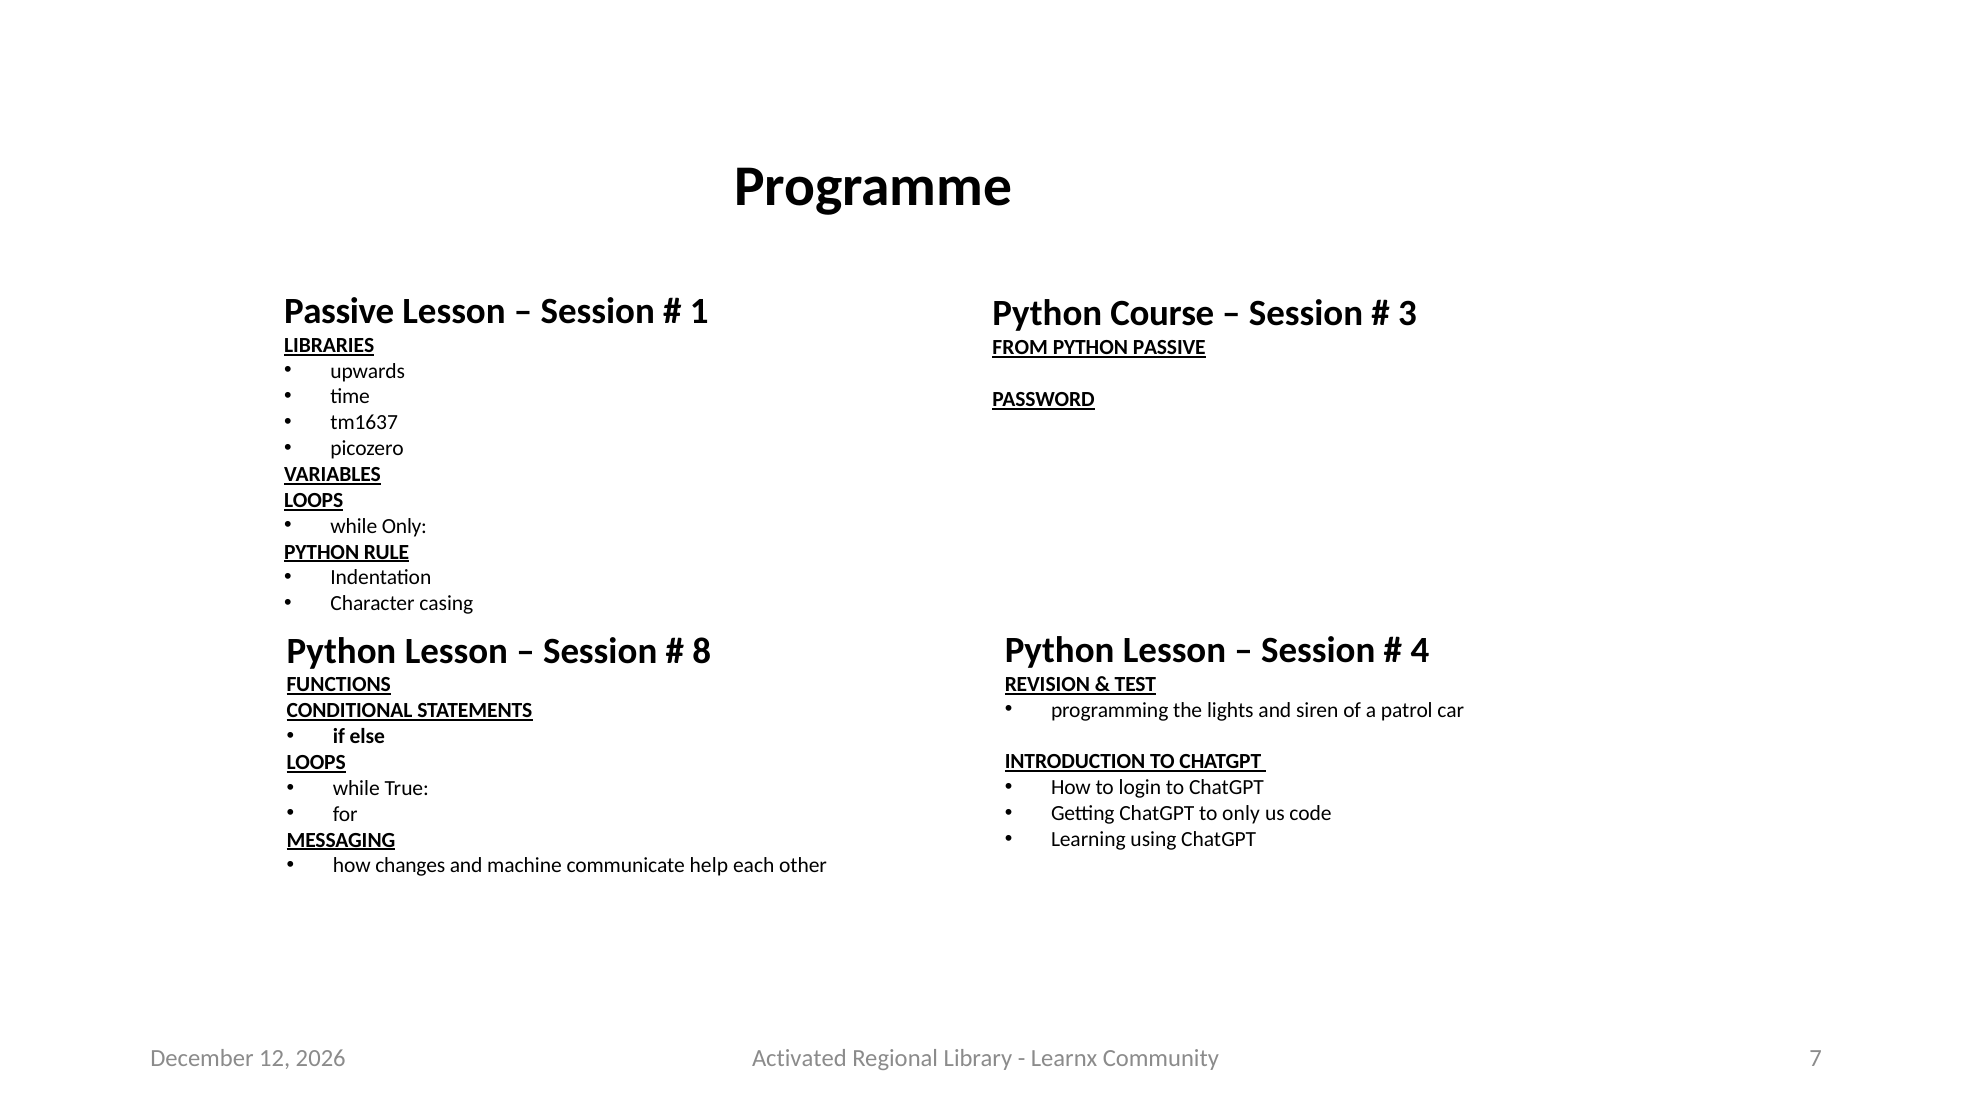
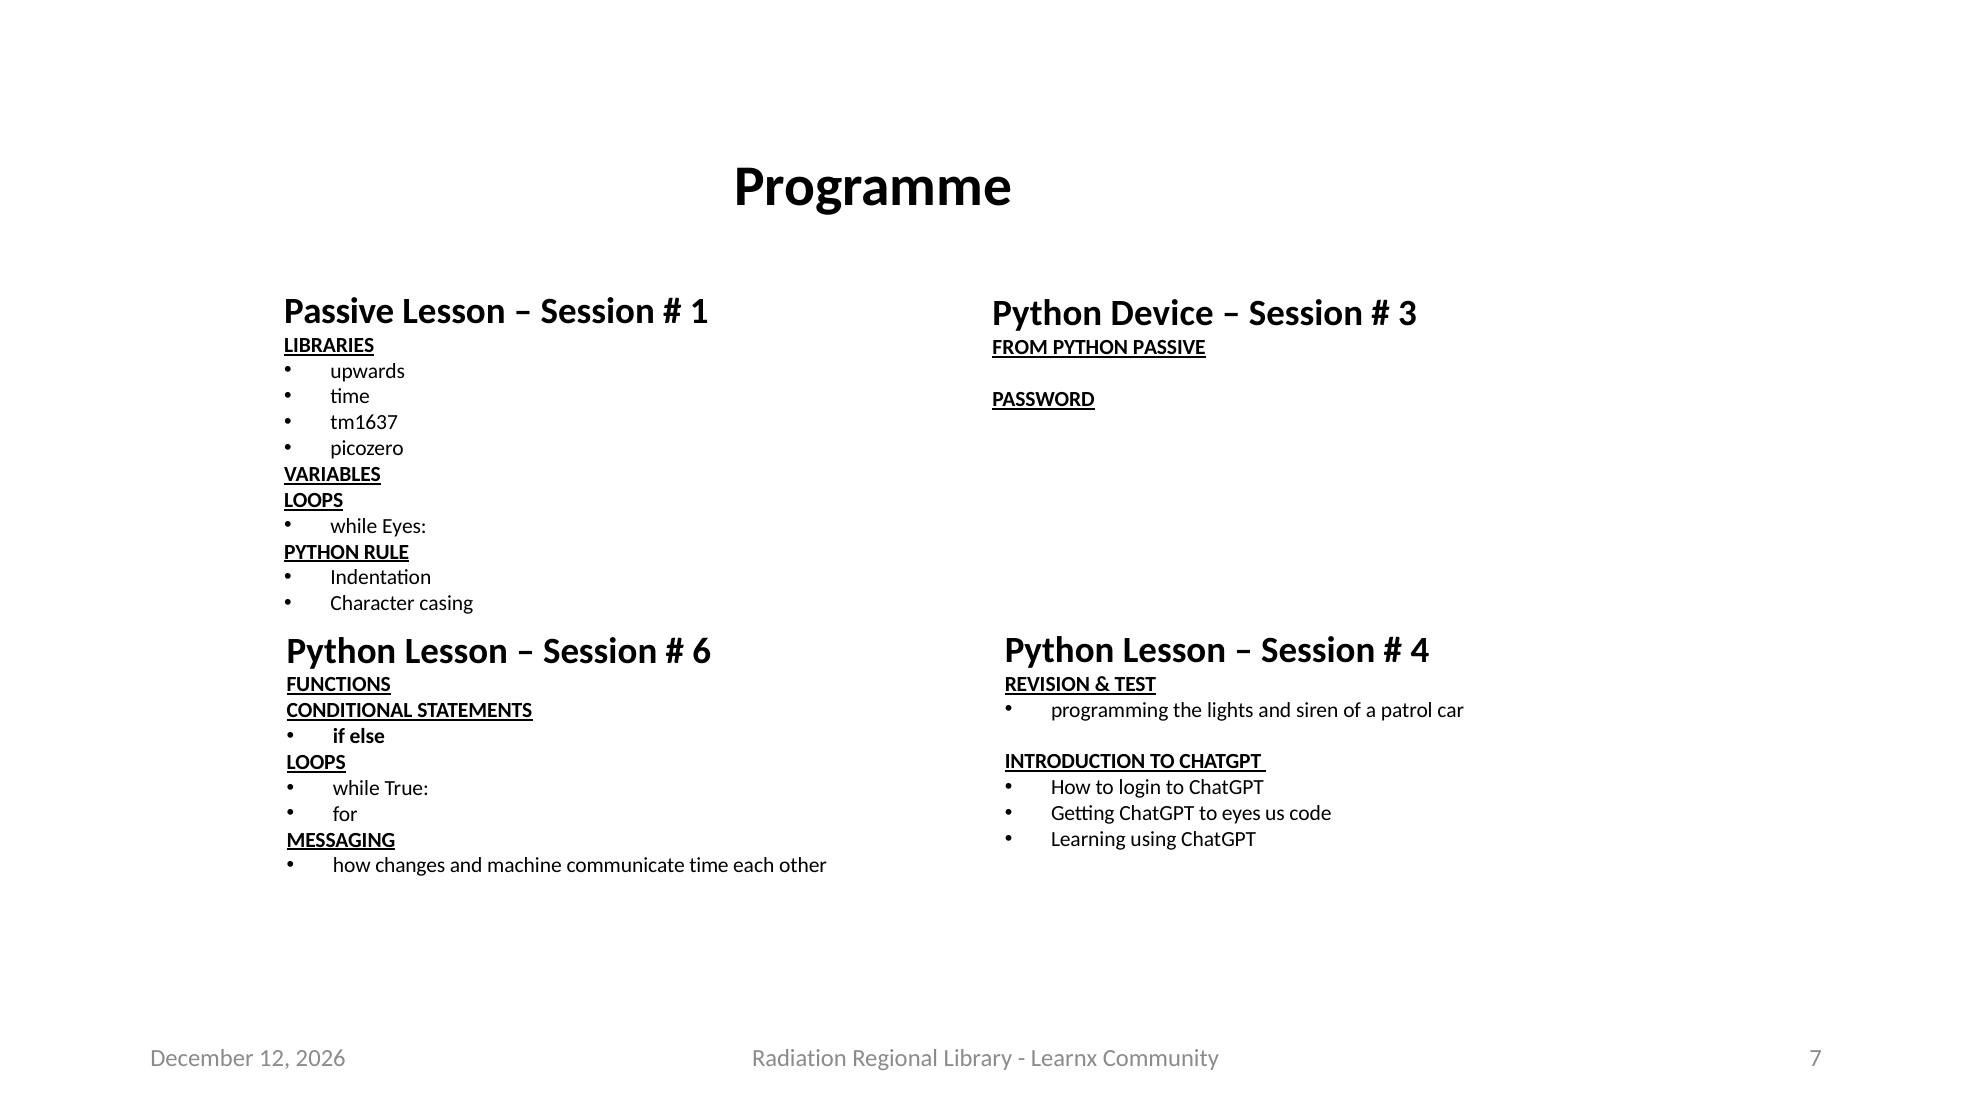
Course: Course -> Device (1162, 314)
while Only: Only -> Eyes (404, 526)
8: 8 -> 6 (702, 651)
to only: only -> eyes (1241, 814)
communicate help: help -> time (709, 866)
Activated: Activated -> Radiation (799, 1059)
